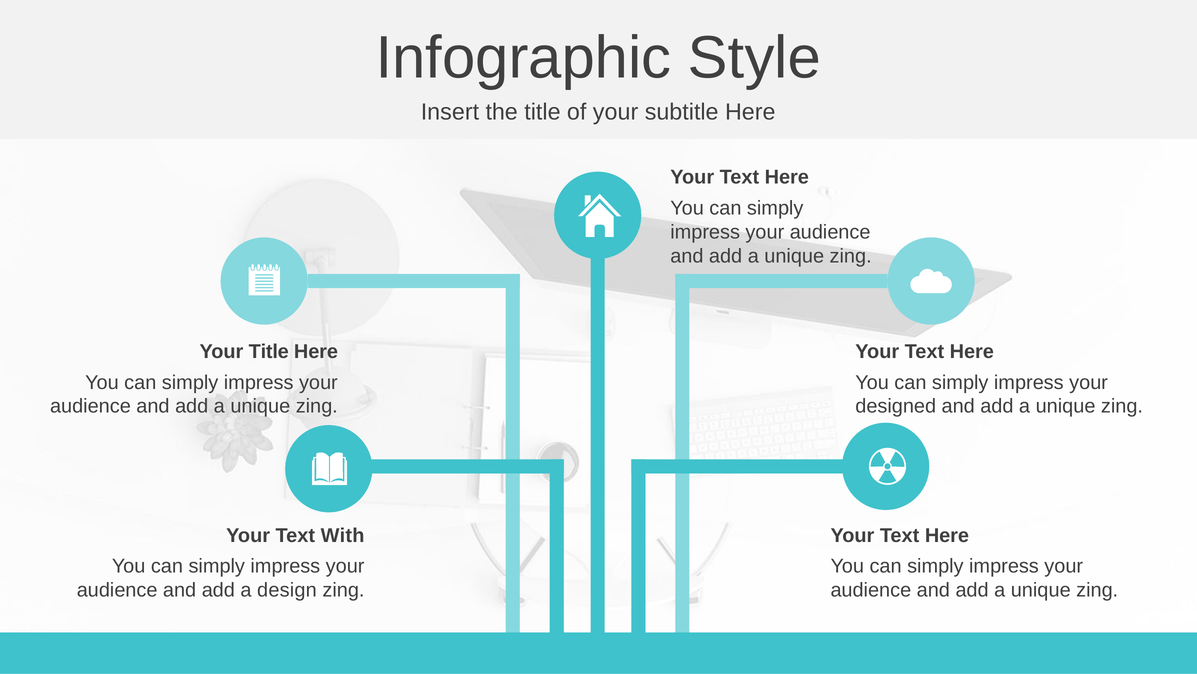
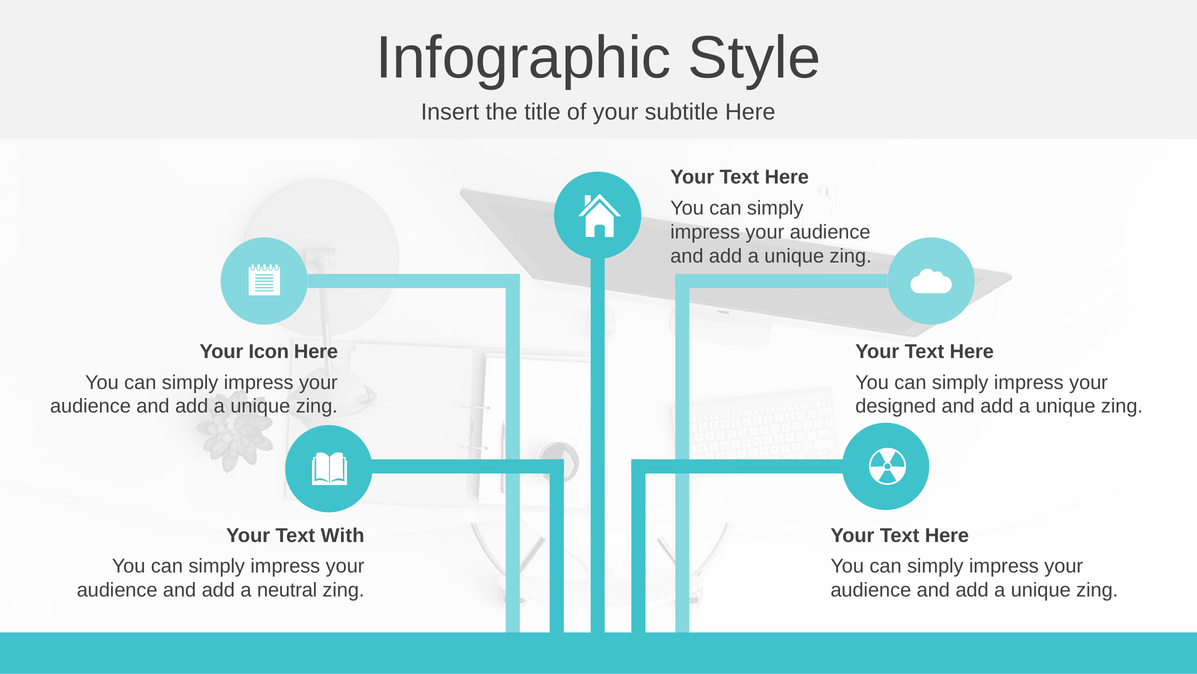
Your Title: Title -> Icon (269, 351)
design: design -> neutral (287, 590)
